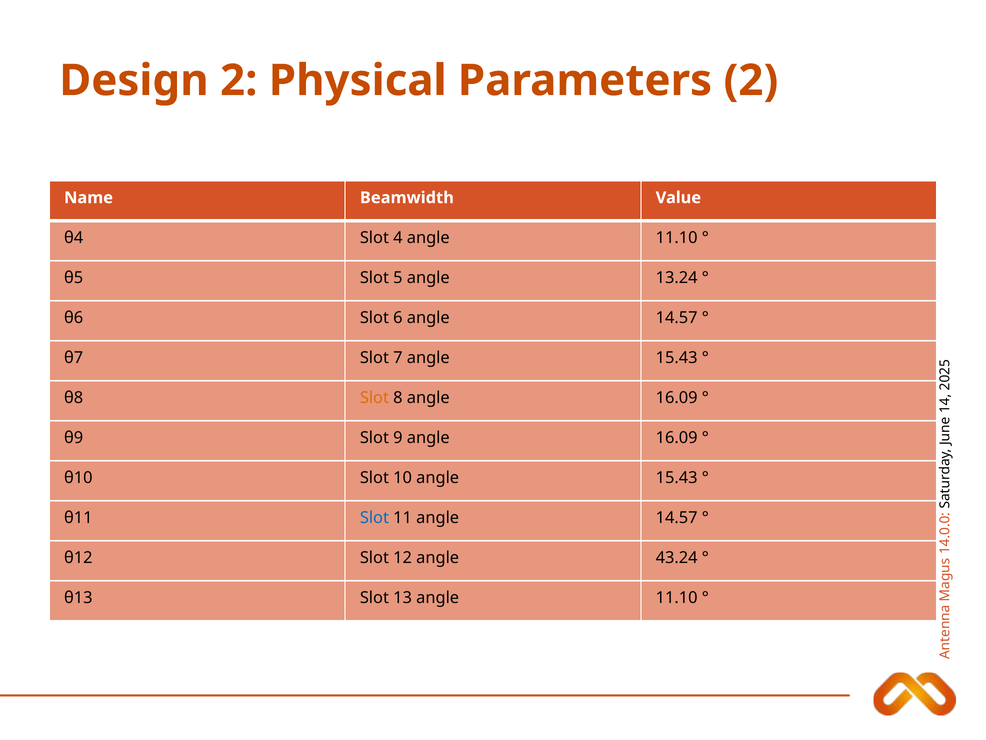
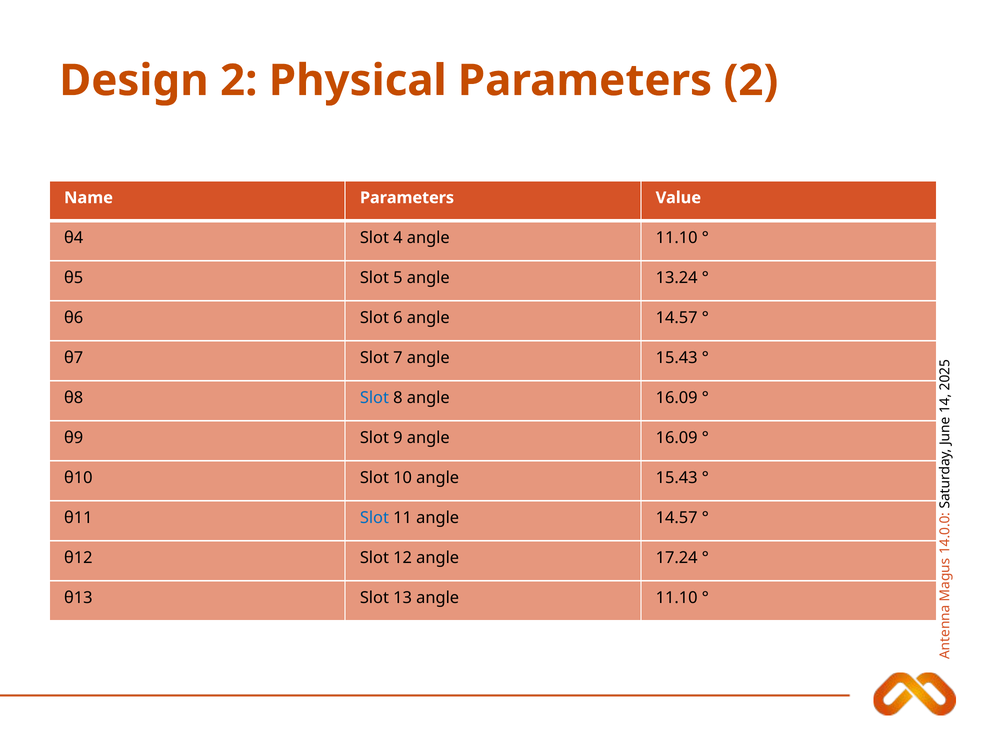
Name Beamwidth: Beamwidth -> Parameters (407, 198)
Slot colour: orange -> blue (374, 398)
43.24: 43.24 -> 17.24 (677, 557)
